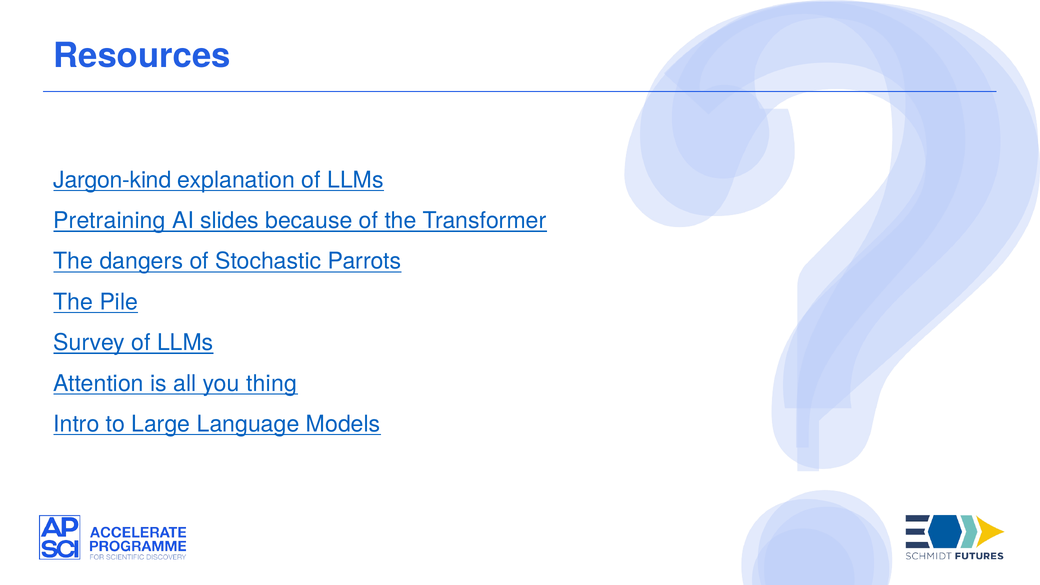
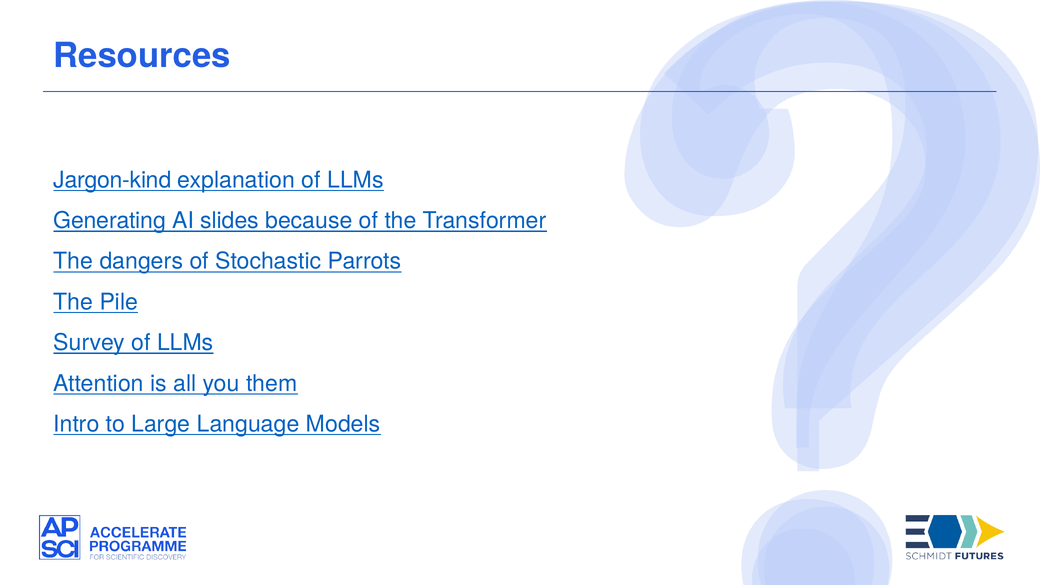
Pretraining: Pretraining -> Generating (110, 221)
thing: thing -> them (272, 383)
